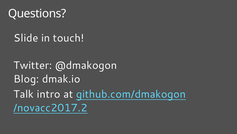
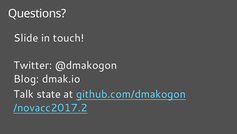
intro: intro -> state (49, 94)
